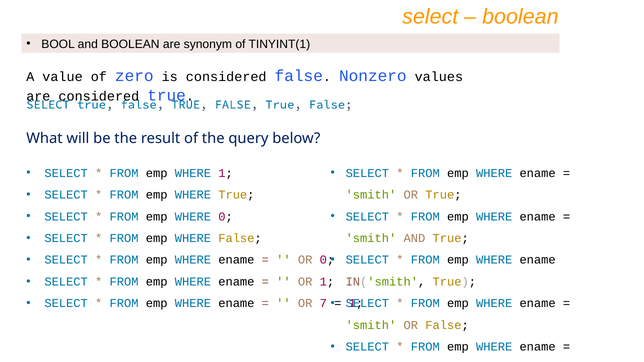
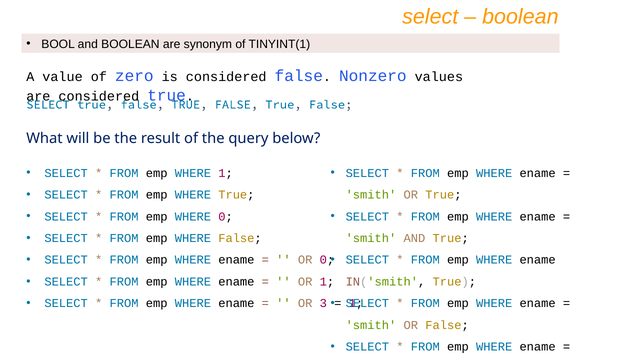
7: 7 -> 3 (323, 304)
